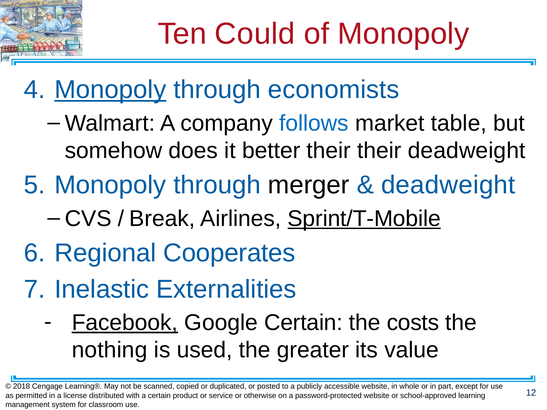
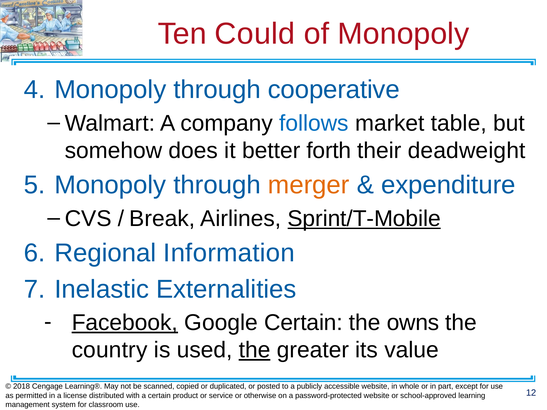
Monopoly underline: present -> none (110, 90)
economists: economists -> cooperative (334, 90)
better their: their -> forth (329, 151)
merger colour: black -> orange (309, 185)
deadweight: deadweight -> expenditure (448, 185)
Cooperates: Cooperates -> Information (229, 253)
costs: costs -> owns (413, 323)
nothing: nothing -> country (110, 350)
the underline: none -> present (255, 350)
